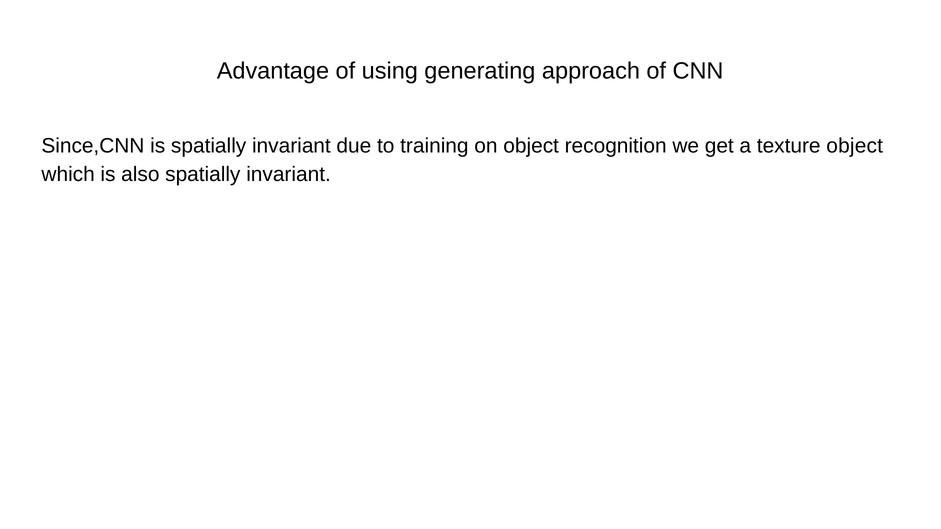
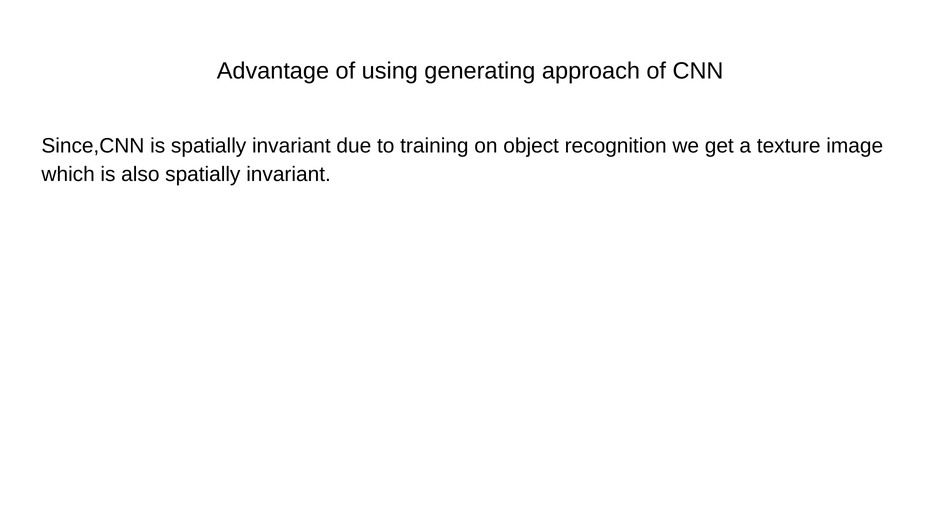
texture object: object -> image (855, 146)
